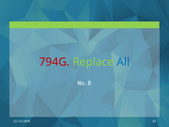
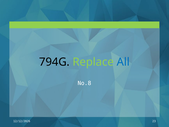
794G colour: red -> black (54, 62)
